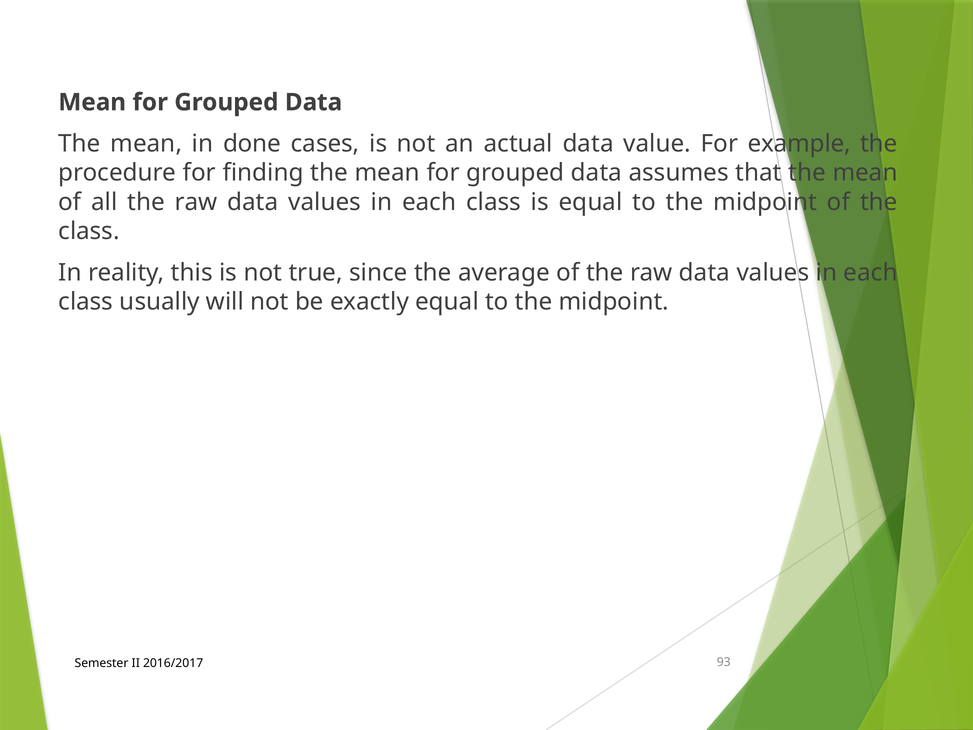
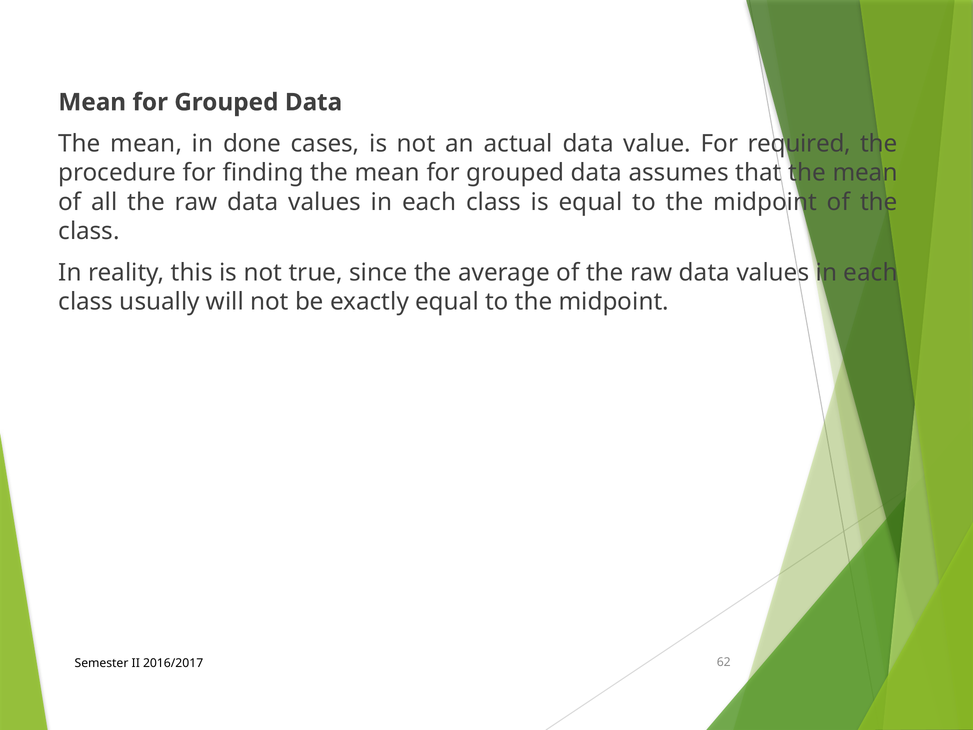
example: example -> required (799, 144)
93: 93 -> 62 (724, 662)
